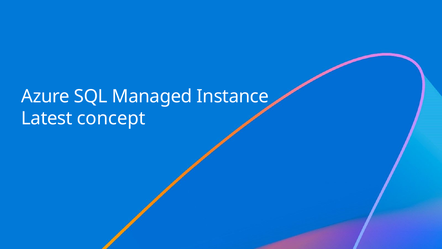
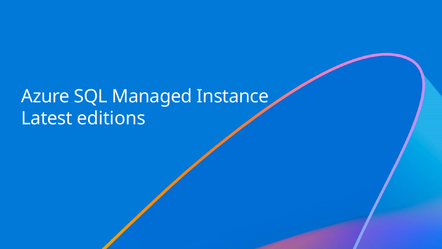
concept: concept -> editions (111, 118)
